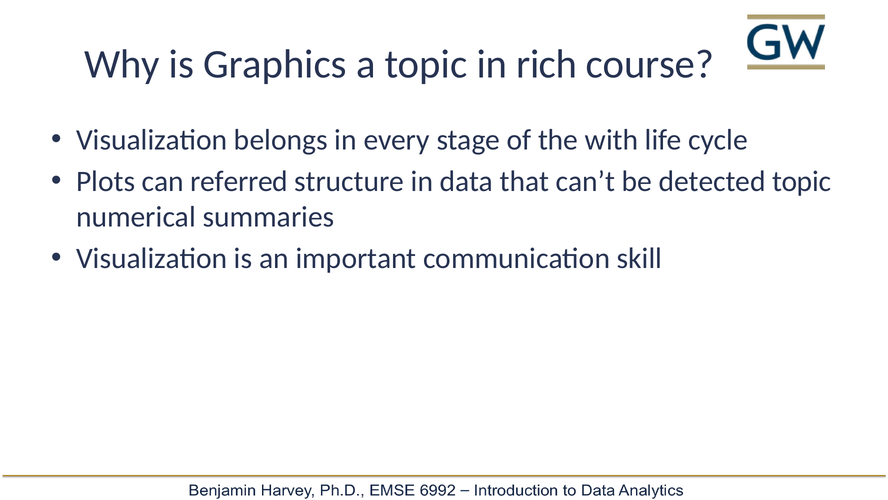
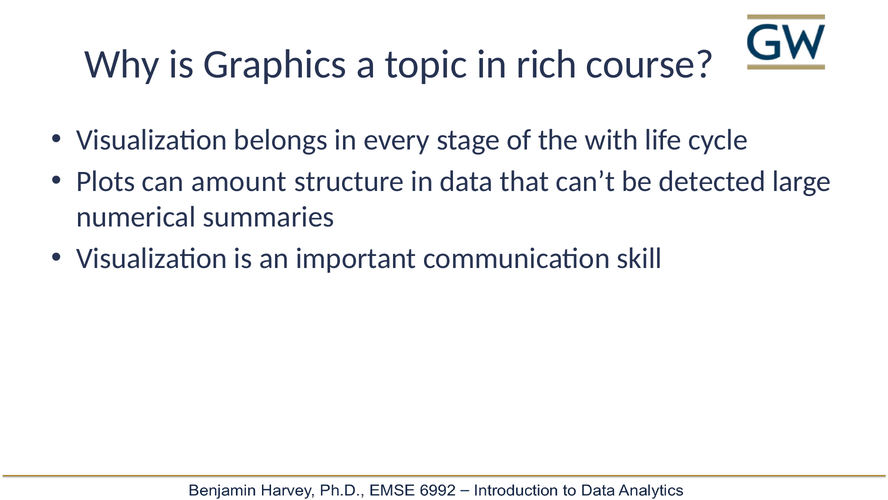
referred: referred -> amount (239, 181)
detected topic: topic -> large (802, 181)
